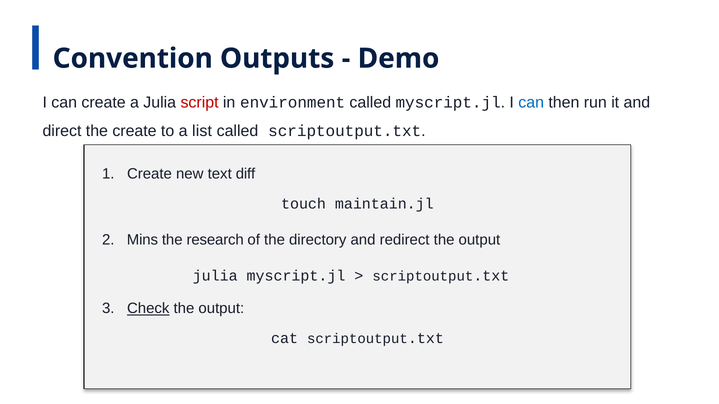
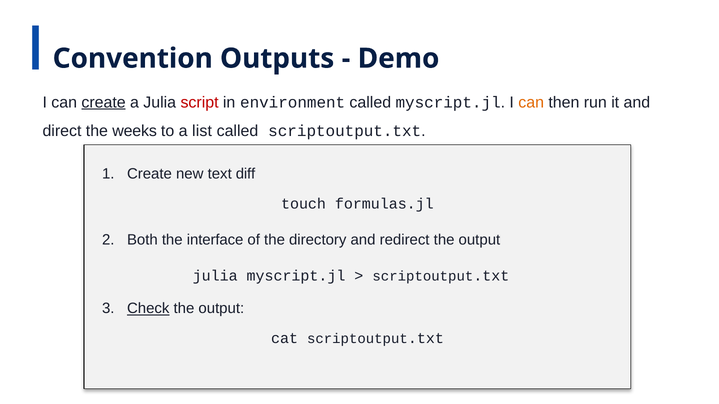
create underline: none -> present (104, 102)
can colour: blue -> orange (531, 102)
the create: create -> weeks (135, 131)
maintain.jl: maintain.jl -> formulas.jl (384, 204)
Mins: Mins -> Both (142, 240)
research: research -> interface (215, 240)
